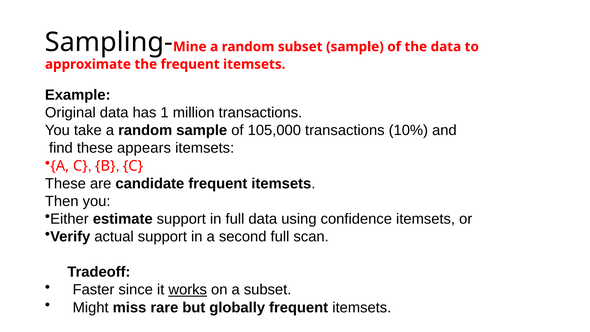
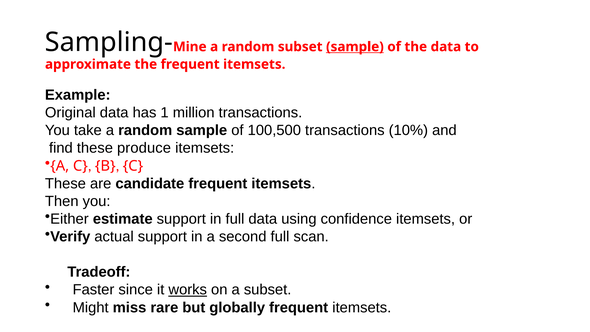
sample underline: none -> present (355, 47)
105,000: 105,000 -> 100,500 (274, 130)
appears: appears -> produce (144, 148)
